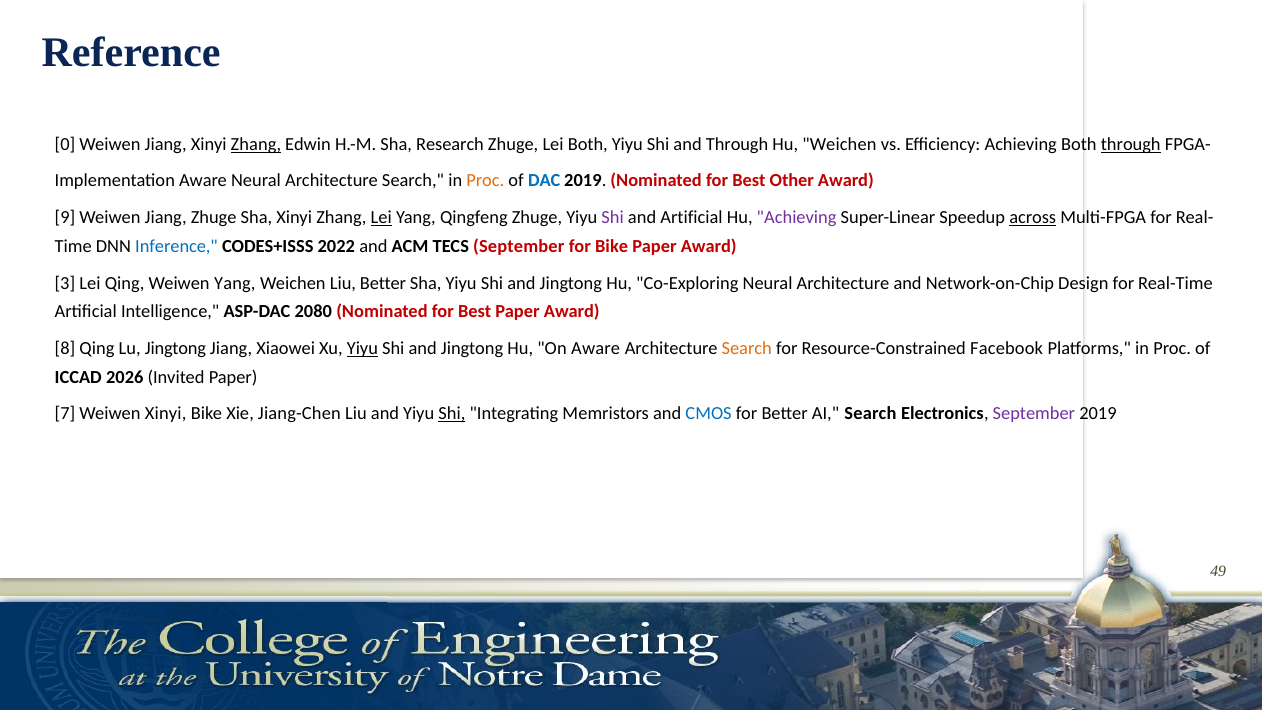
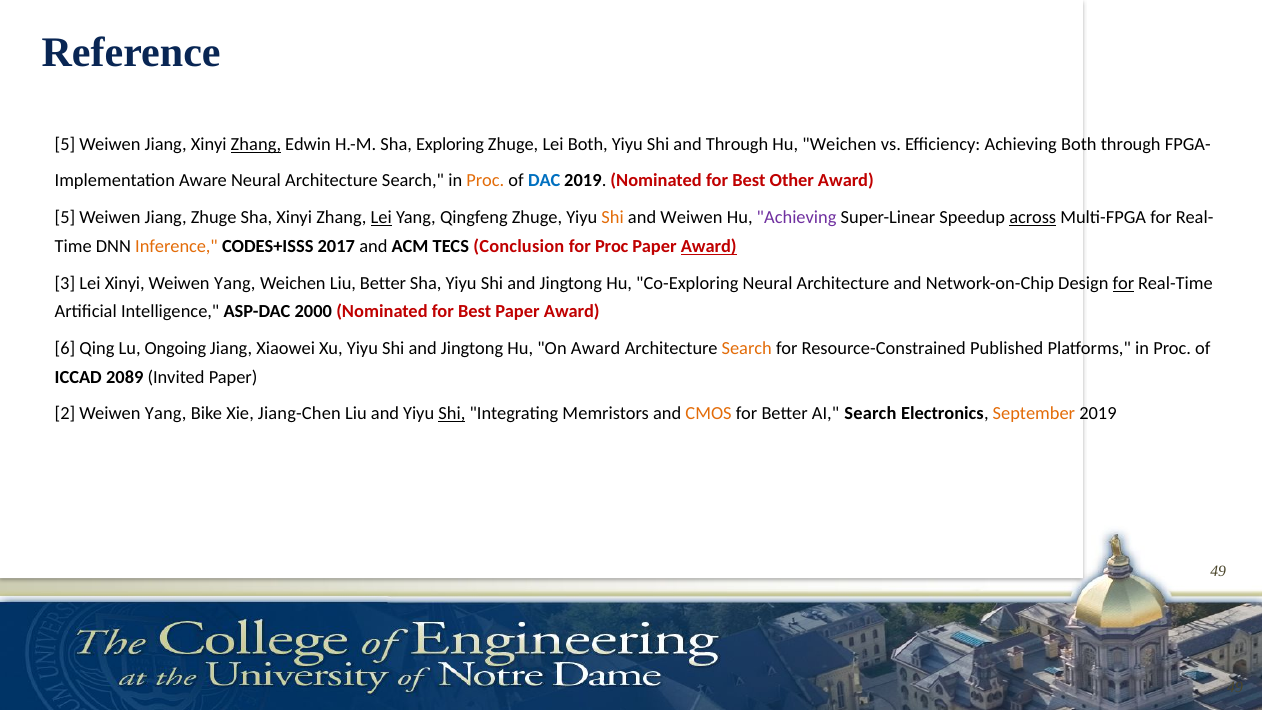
0: 0 -> 5 (65, 144)
Research: Research -> Exploring (450, 144)
through underline: present -> none (1131, 144)
9: 9 -> 5 (65, 218)
Shi colour: purple -> orange (613, 218)
and Artificial: Artificial -> Weiwen (691, 218)
Inference colour: blue -> orange (177, 247)
2022: 2022 -> 2017 (336, 247)
TECS September: September -> Conclusion (519, 247)
for Bike: Bike -> Proc (612, 247)
Award underline: none -> present (709, 247)
Lei Qing: Qing -> Xinyi (125, 283)
for underline: none -> present (1123, 283)
2080: 2080 -> 2000 (313, 312)
8: 8 -> 6 (65, 348)
Lu Jingtong: Jingtong -> Ongoing (175, 348)
Yiyu underline: present -> none (362, 348)
On Aware: Aware -> Award (596, 348)
Facebook: Facebook -> Published (1007, 348)
2026: 2026 -> 2089 (125, 377)
7: 7 -> 2 (65, 414)
Xinyi: Xinyi -> Yang (166, 414)
CMOS colour: blue -> orange (709, 414)
September colour: purple -> orange (1034, 414)
